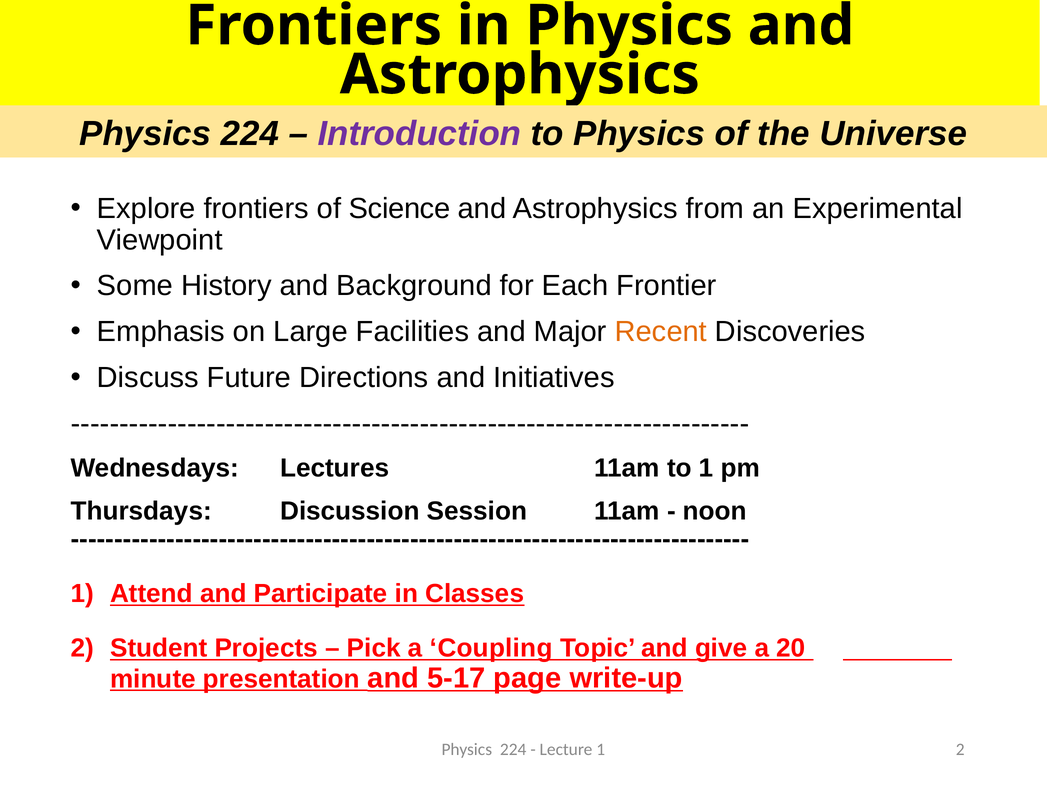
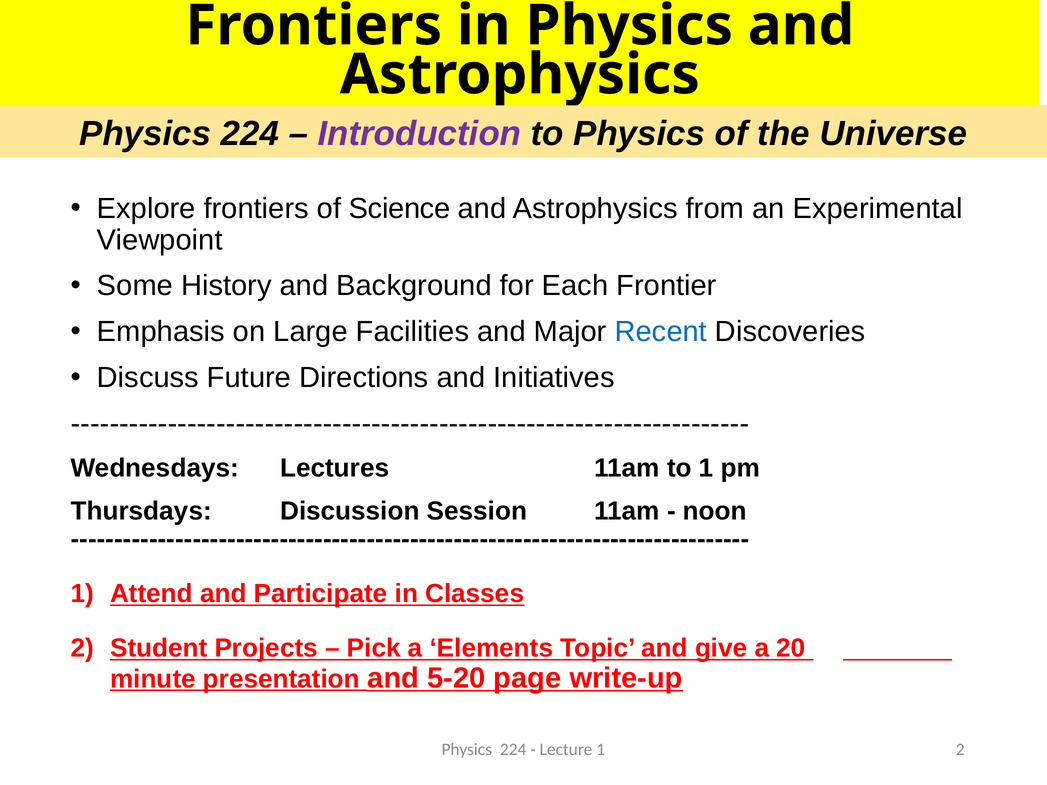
Recent colour: orange -> blue (661, 332)
Coupling: Coupling -> Elements (491, 648)
5-17: 5-17 -> 5-20 (456, 678)
